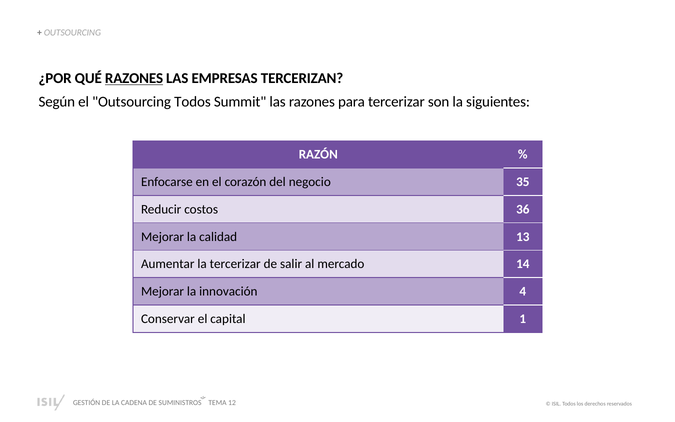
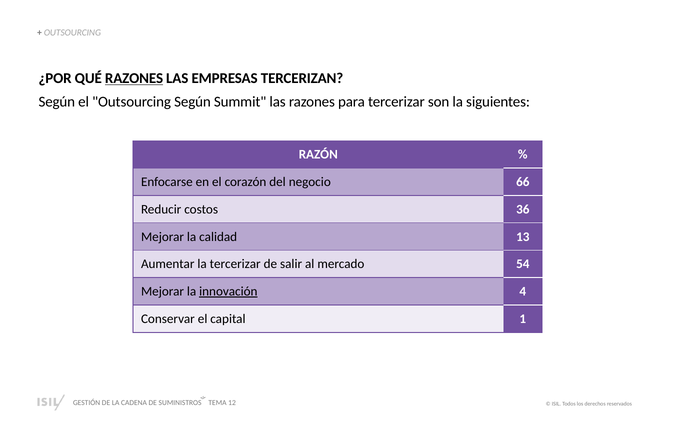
Outsourcing Todos: Todos -> Según (193, 102)
35: 35 -> 66 (523, 182)
14: 14 -> 54 (523, 264)
innovación underline: none -> present (228, 291)
